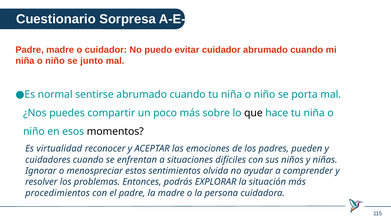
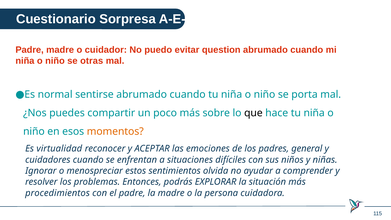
evitar cuidador: cuidador -> question (221, 50)
junto: junto -> otras (92, 61)
momentos colour: black -> orange (115, 132)
pueden: pueden -> general (307, 149)
